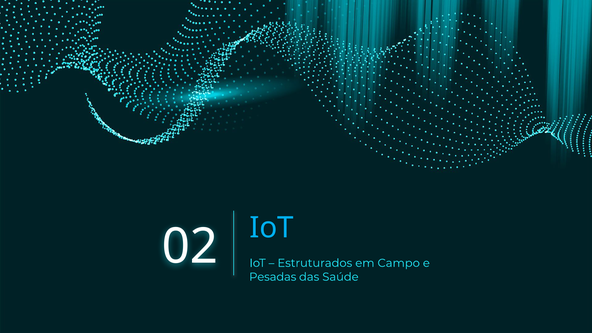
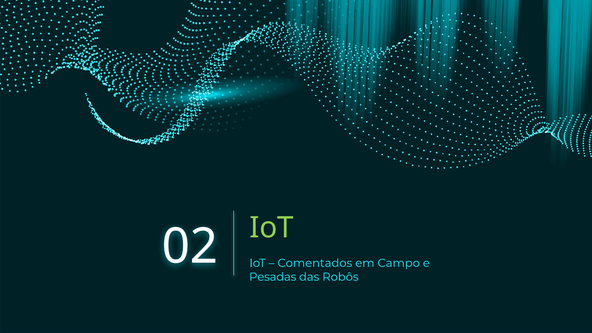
IoT colour: light blue -> light green (272, 228)
Estruturados: Estruturados -> Comentados (315, 263)
Saúde: Saúde -> Robôs (340, 277)
